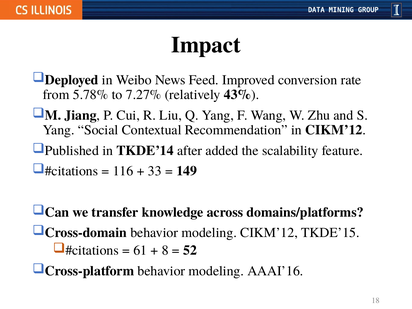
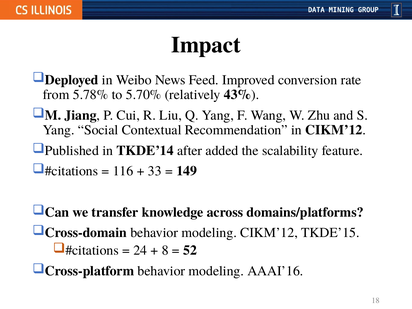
7.27%: 7.27% -> 5.70% (144, 95)
61: 61 -> 24 (140, 250)
